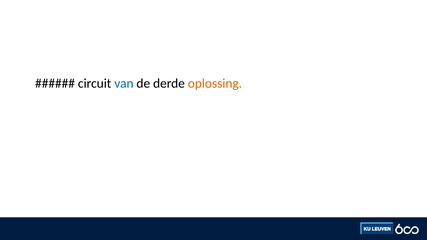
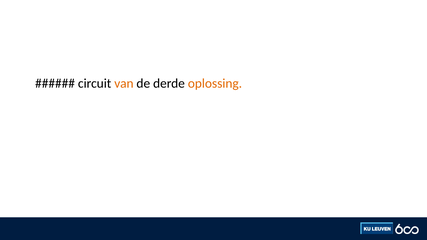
van colour: blue -> orange (124, 84)
